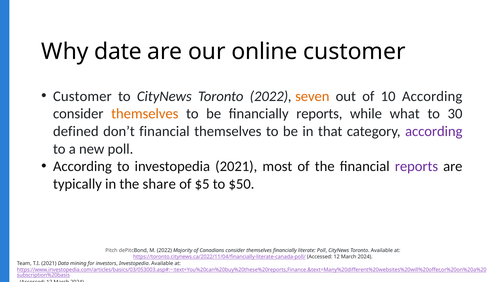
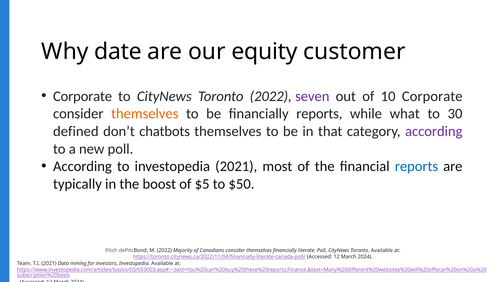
online: online -> equity (265, 52)
Customer: Customer -> Corporate (83, 96)
seven colour: orange -> purple (312, 96)
10 According: According -> Corporate (432, 96)
don’t financial: financial -> chatbots (165, 131)
reports colour: purple -> blue (416, 166)
share: share -> boost (159, 184)
